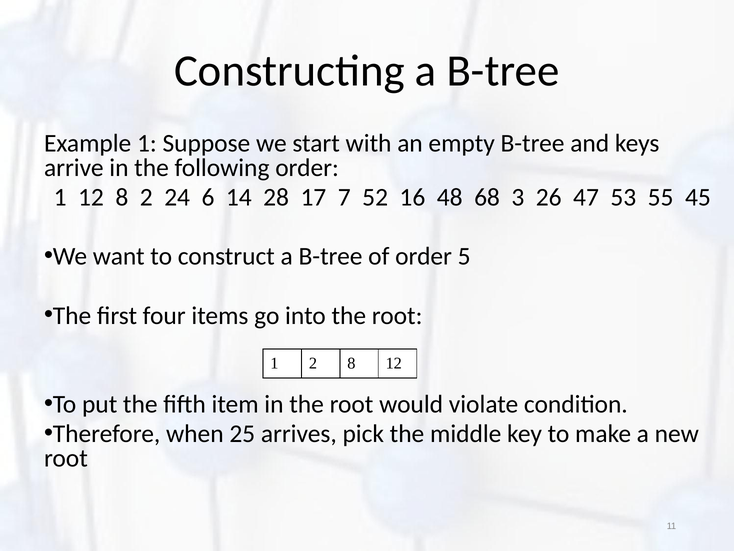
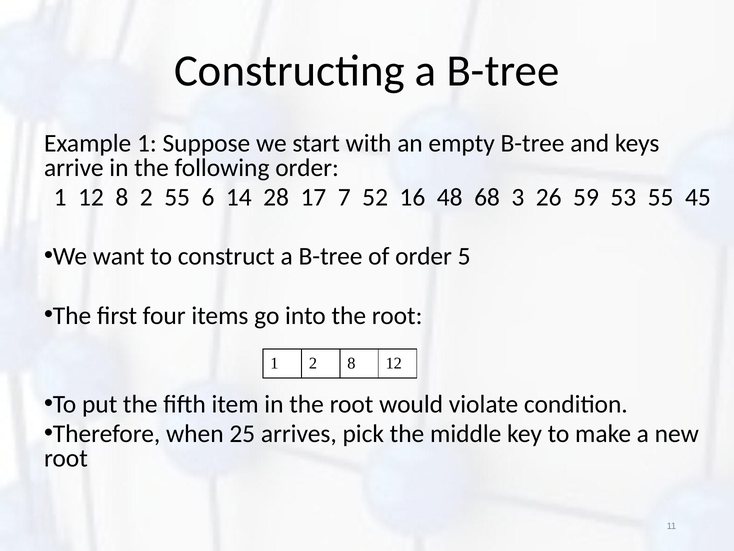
2 24: 24 -> 55 (177, 197)
47: 47 -> 59 (586, 197)
